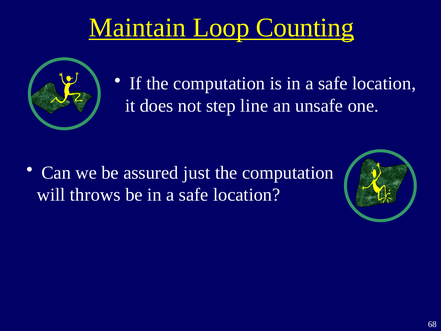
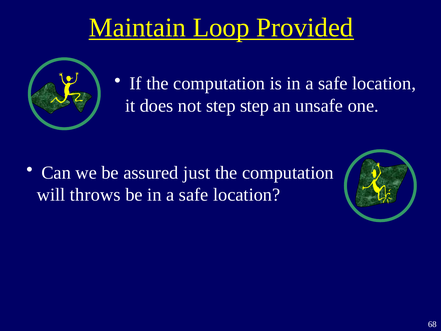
Counting: Counting -> Provided (305, 28)
step line: line -> step (255, 106)
